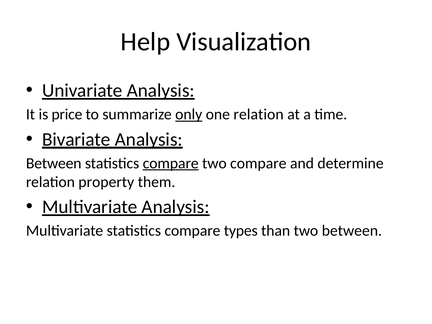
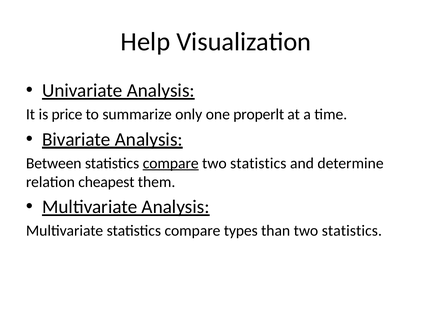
only underline: present -> none (189, 114)
one relation: relation -> properlt (259, 114)
compare: compare -> statistics (258, 163)
property: property -> cheapest (106, 182)
than two between: between -> statistics (352, 231)
